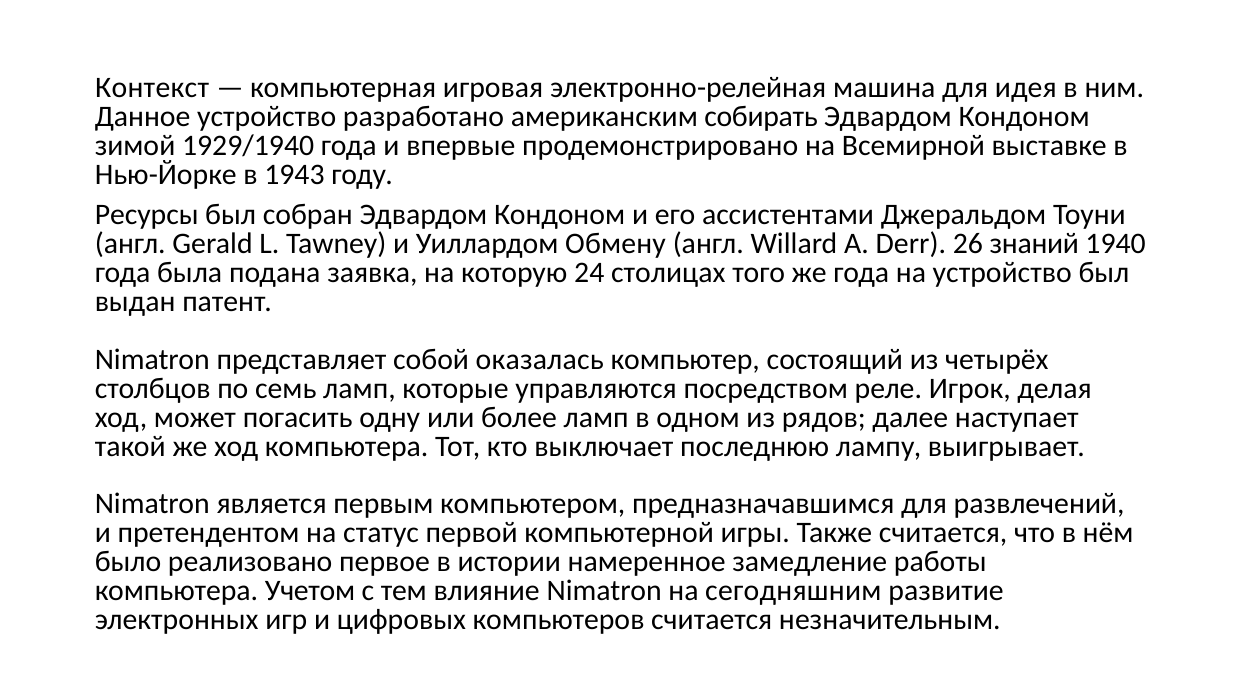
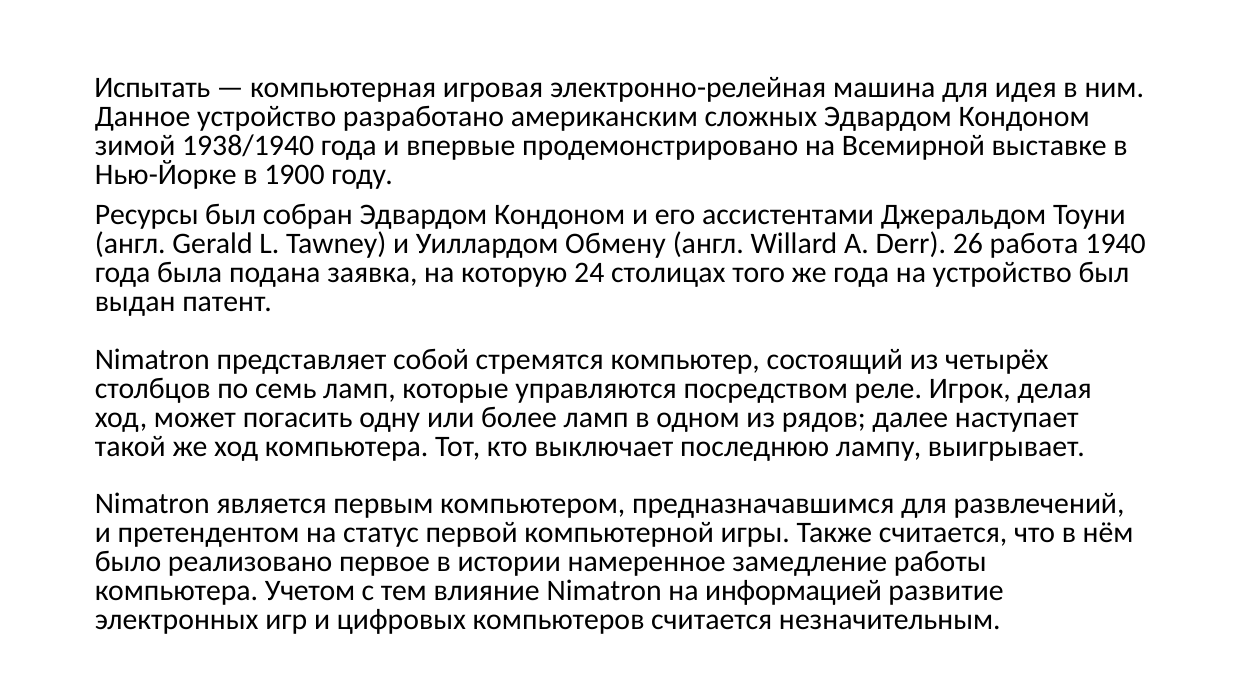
Контекст: Контекст -> Испытать (152, 88)
собирать: собирать -> сложных (761, 117)
1929/1940: 1929/1940 -> 1938/1940 (248, 146)
1943: 1943 -> 1900 (294, 174)
знаний: знаний -> работа (1034, 244)
оказалась: оказалась -> стремятся (540, 360)
сегодняшним: сегодняшним -> информацией (794, 591)
